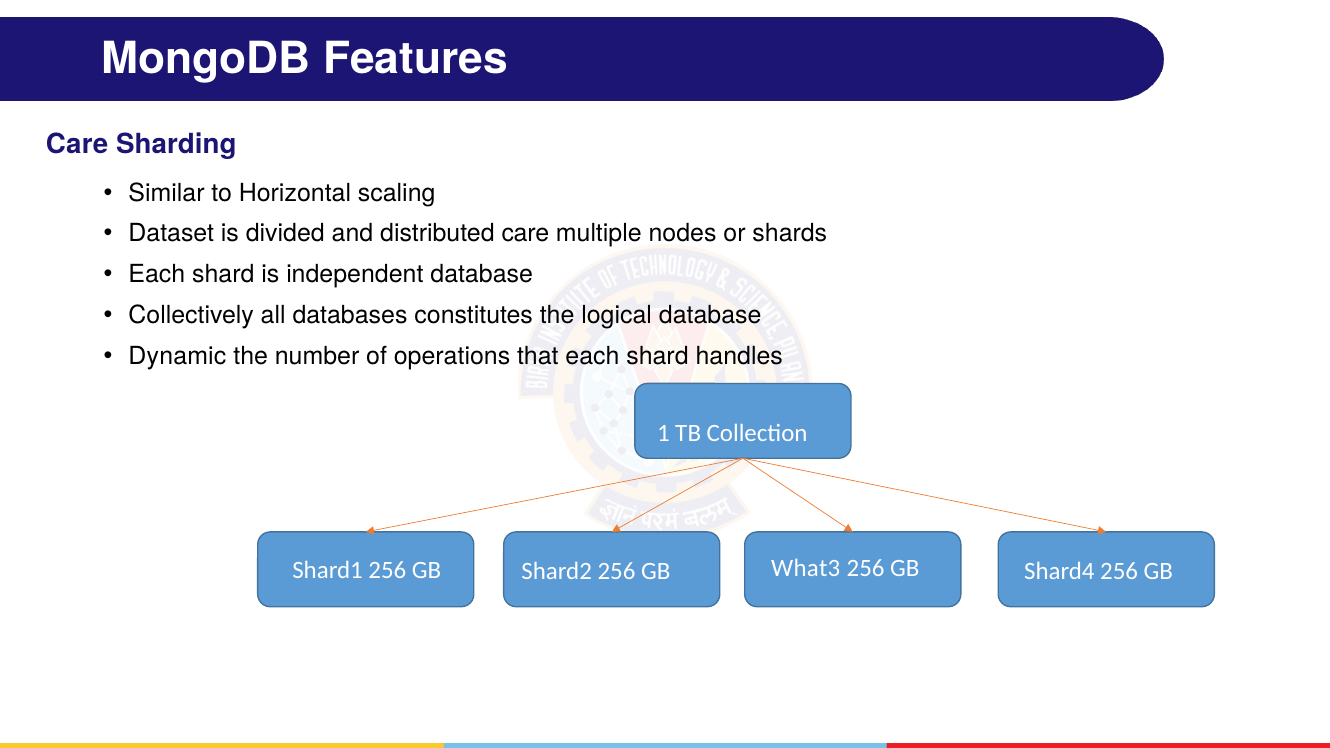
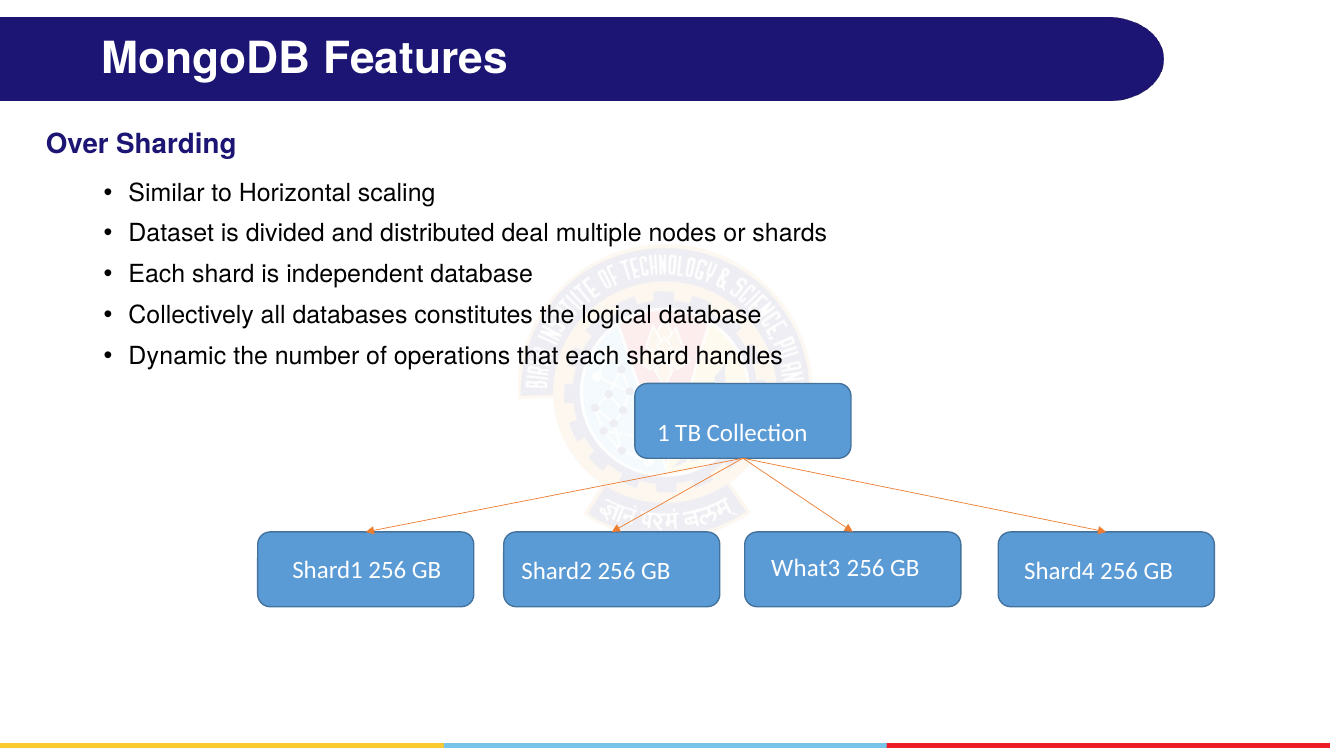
Care: Care -> Over (77, 144)
distributed care: care -> deal (525, 234)
